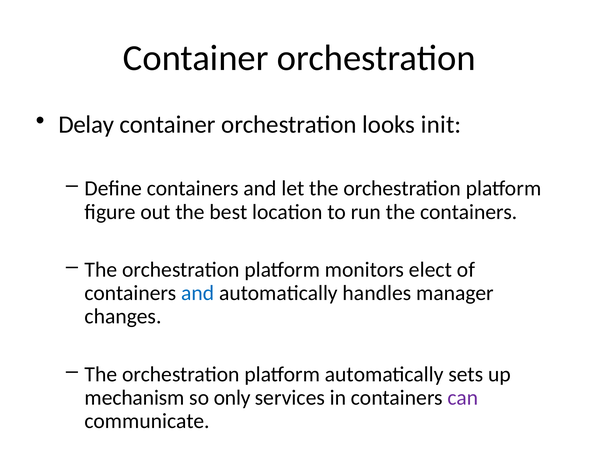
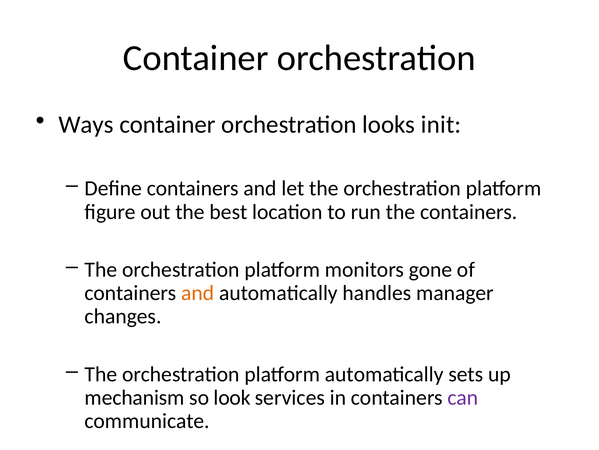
Delay: Delay -> Ways (86, 125)
elect: elect -> gone (431, 269)
and colour: blue -> orange (198, 293)
only: only -> look (232, 397)
